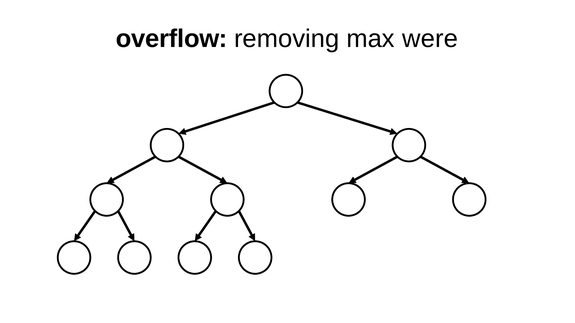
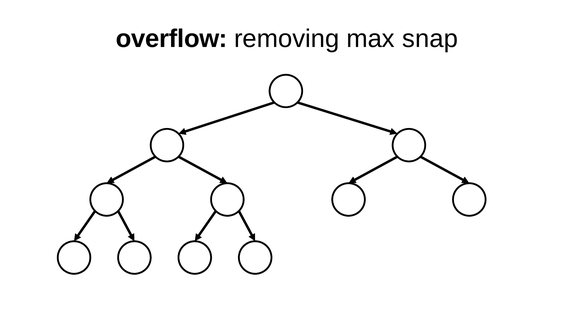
were: were -> snap (430, 39)
